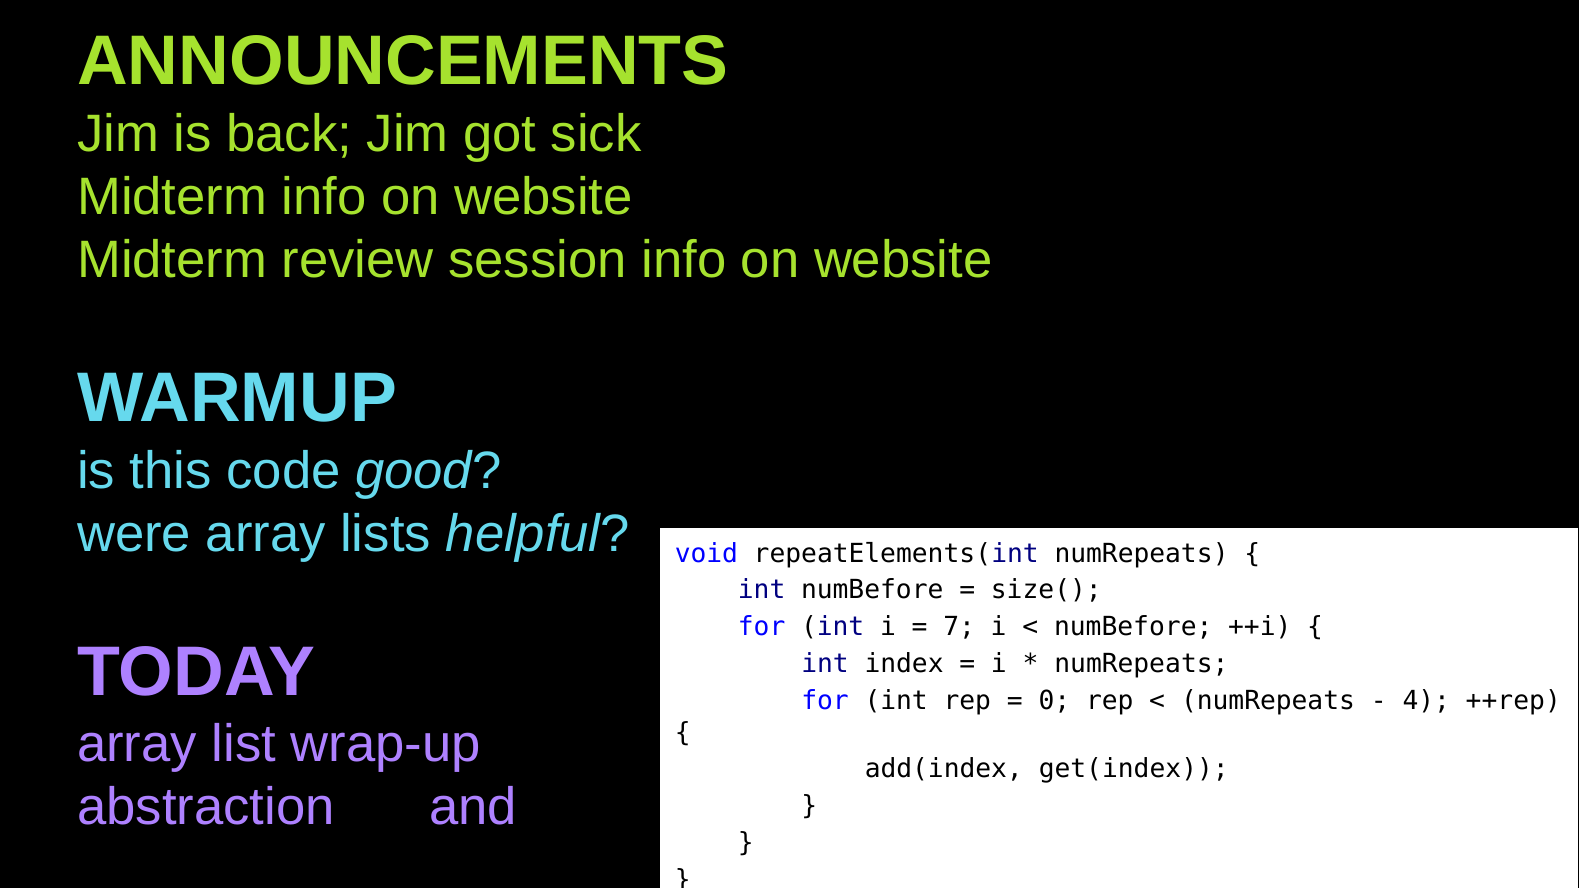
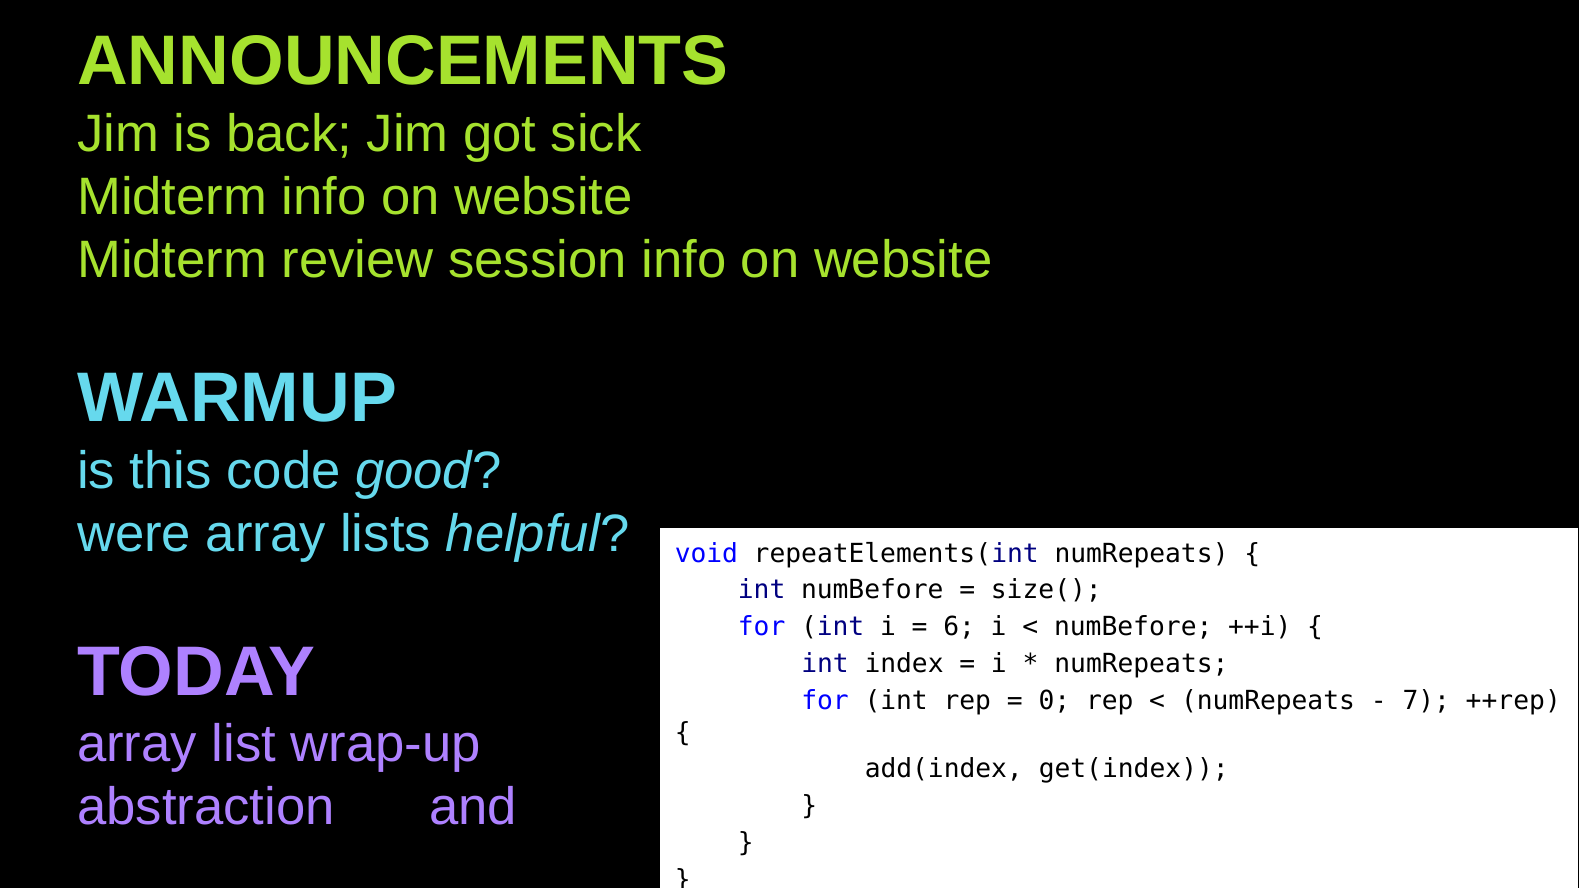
7: 7 -> 6 (959, 627)
4: 4 -> 7 (1426, 701)
